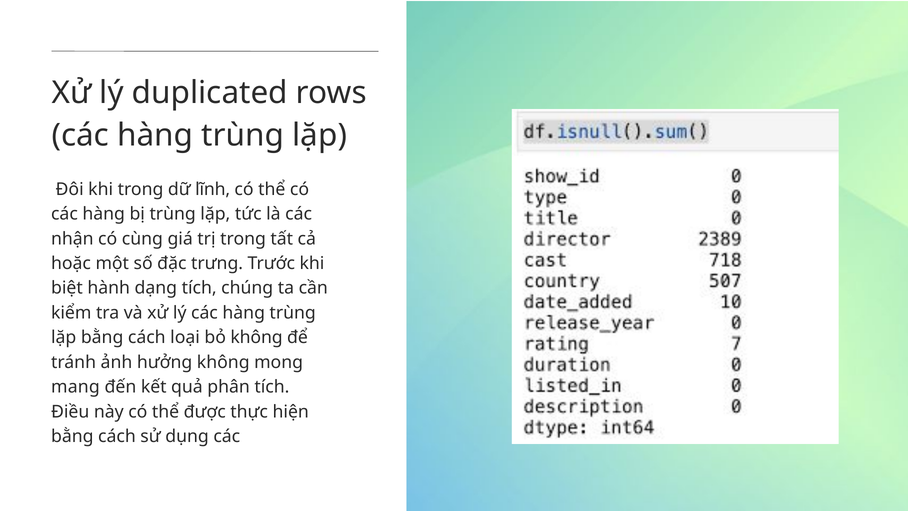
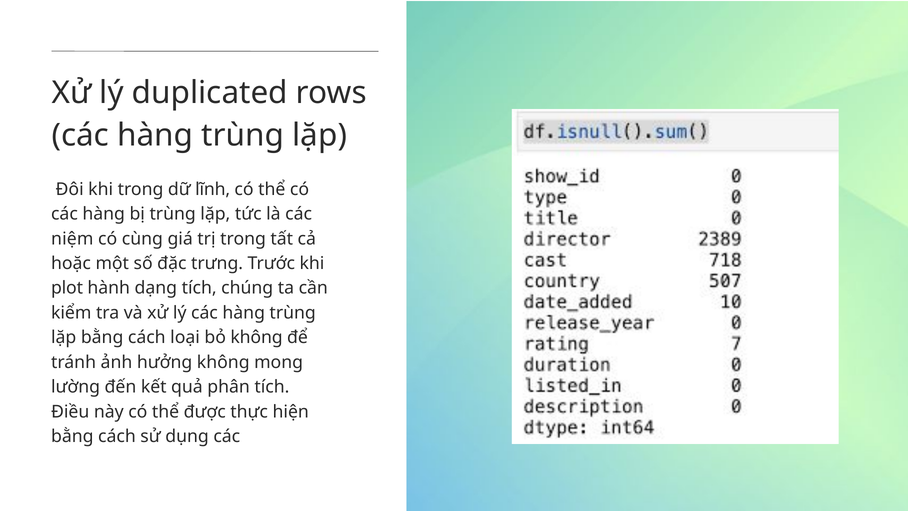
nhận: nhận -> niệm (72, 239)
biệt: biệt -> plot (67, 288)
mang: mang -> lường (76, 387)
